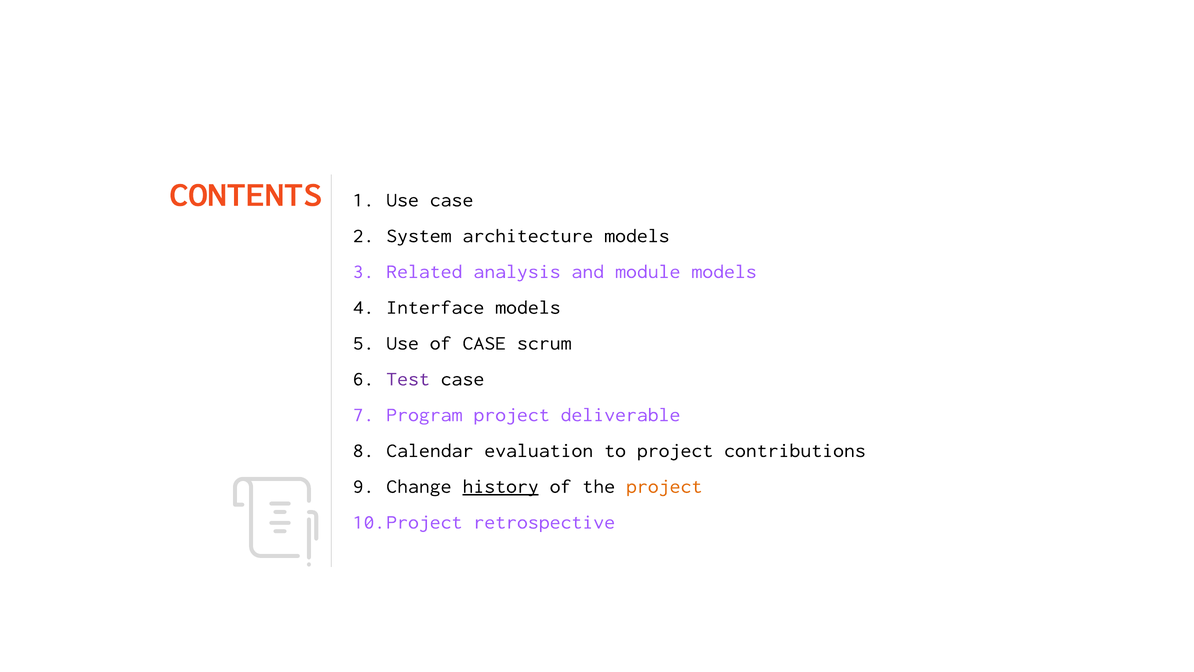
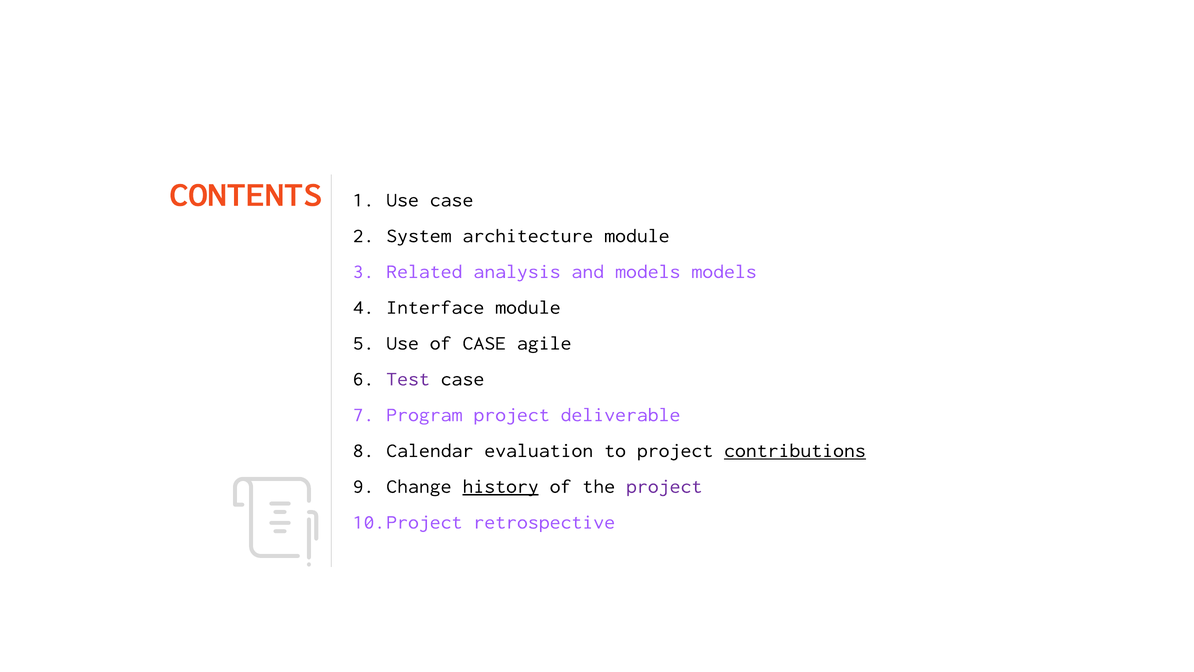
architecture models: models -> module (637, 235)
and module: module -> models (648, 271)
Interface models: models -> module (528, 307)
scrum: scrum -> agile (544, 343)
contributions underline: none -> present (795, 450)
project colour: orange -> purple (664, 486)
